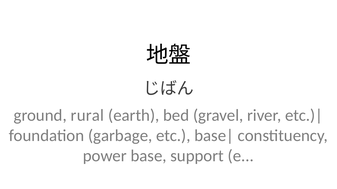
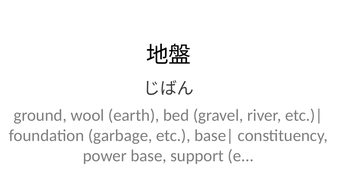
rural: rural -> wool (87, 116)
